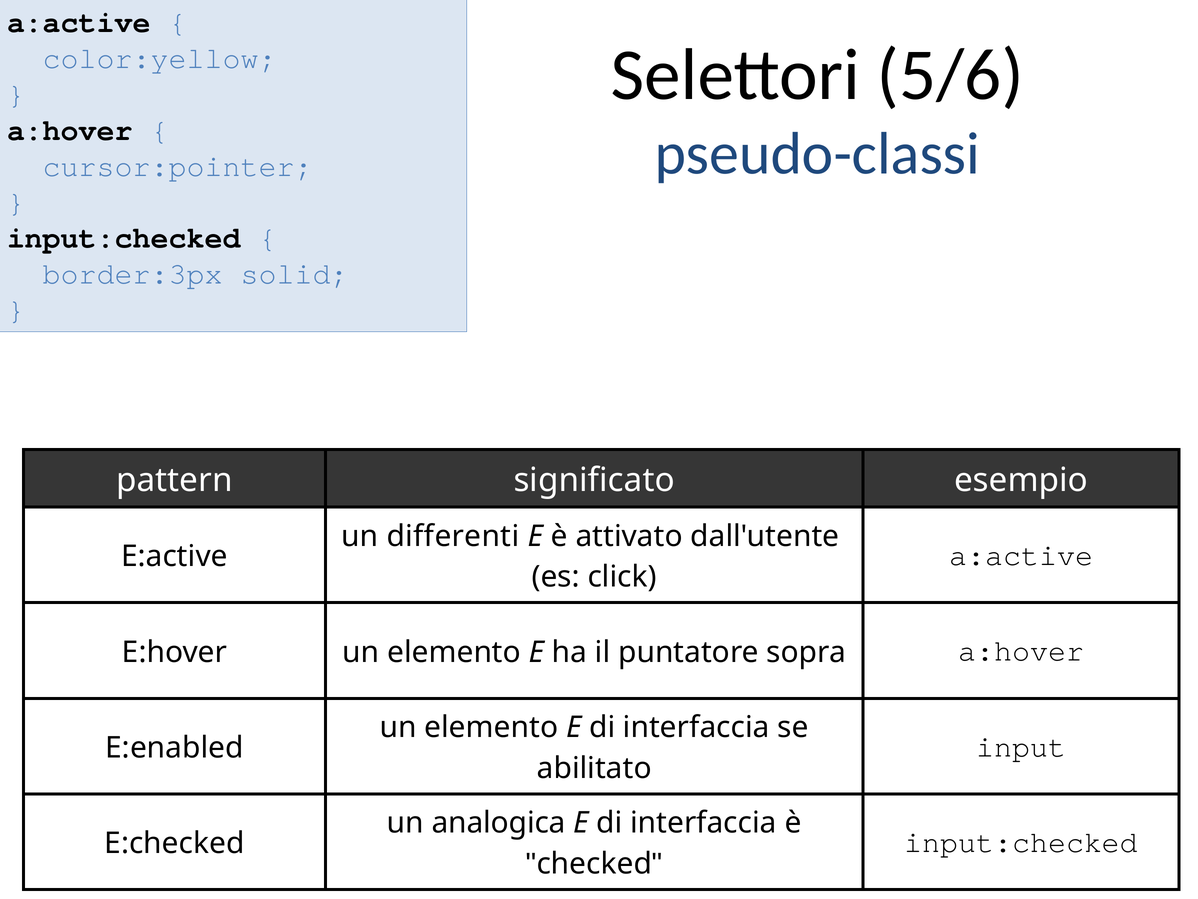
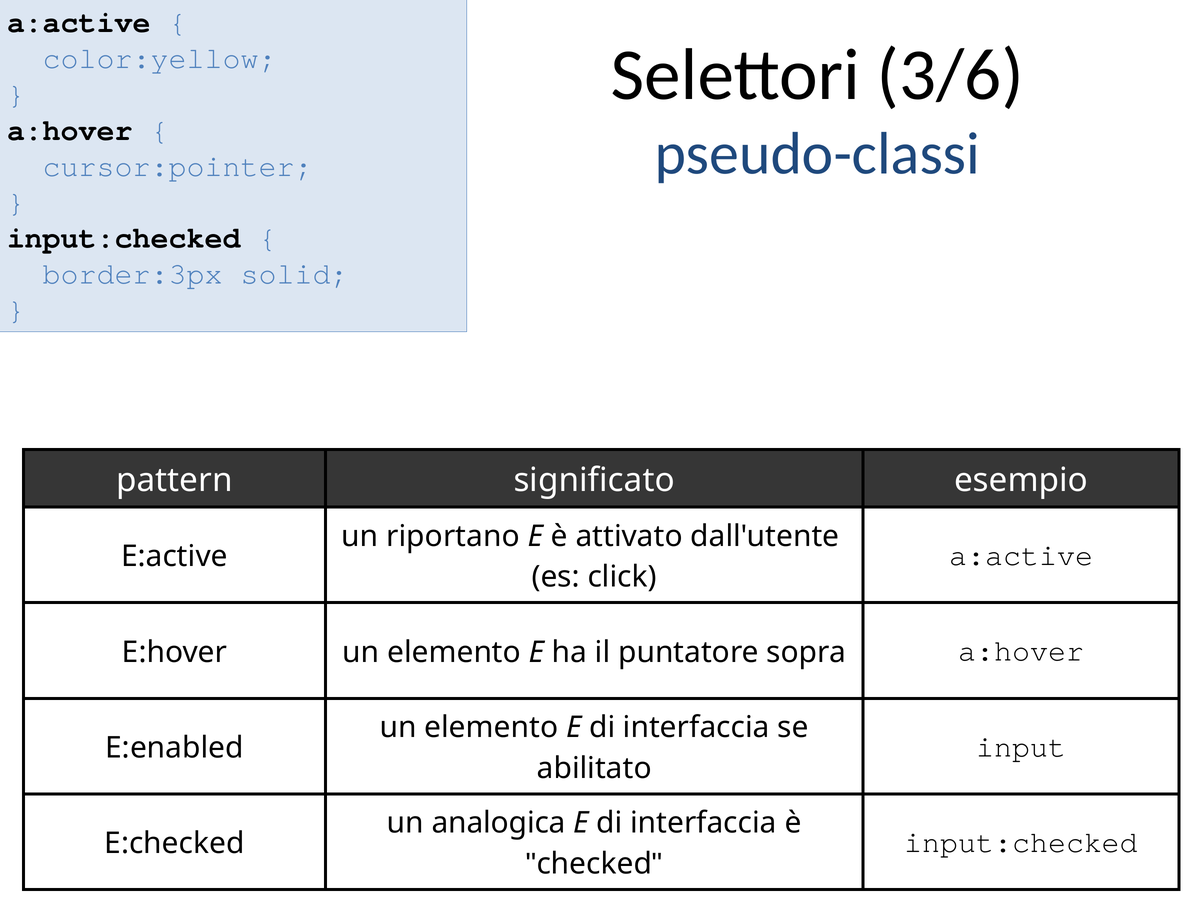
5/6: 5/6 -> 3/6 (950, 75)
differenti: differenti -> riportano (453, 536)
